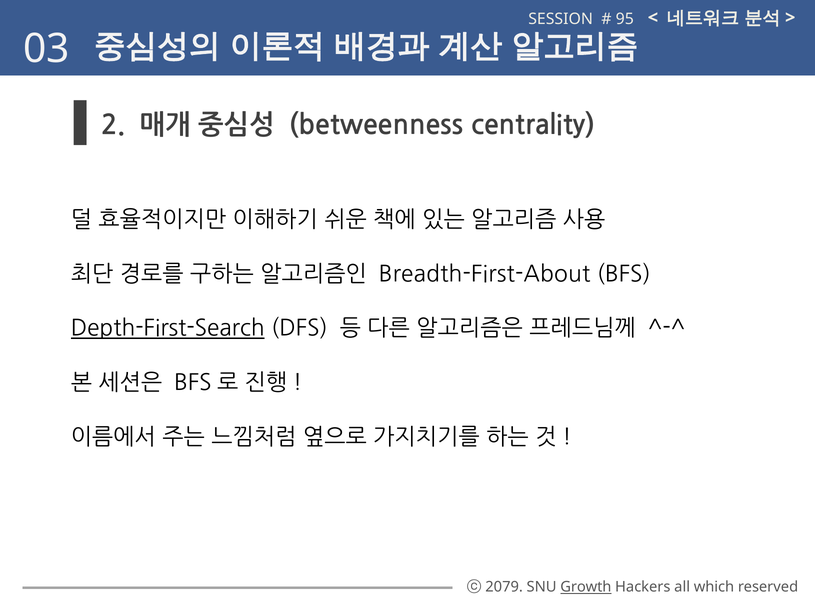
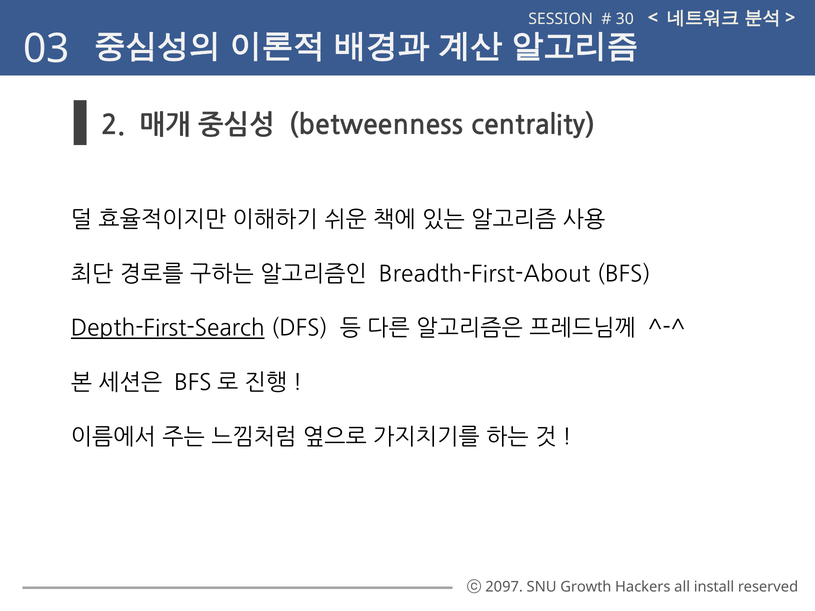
95: 95 -> 30 (625, 19)
2079: 2079 -> 2097 (504, 587)
Growth underline: present -> none (586, 587)
which: which -> install (714, 587)
